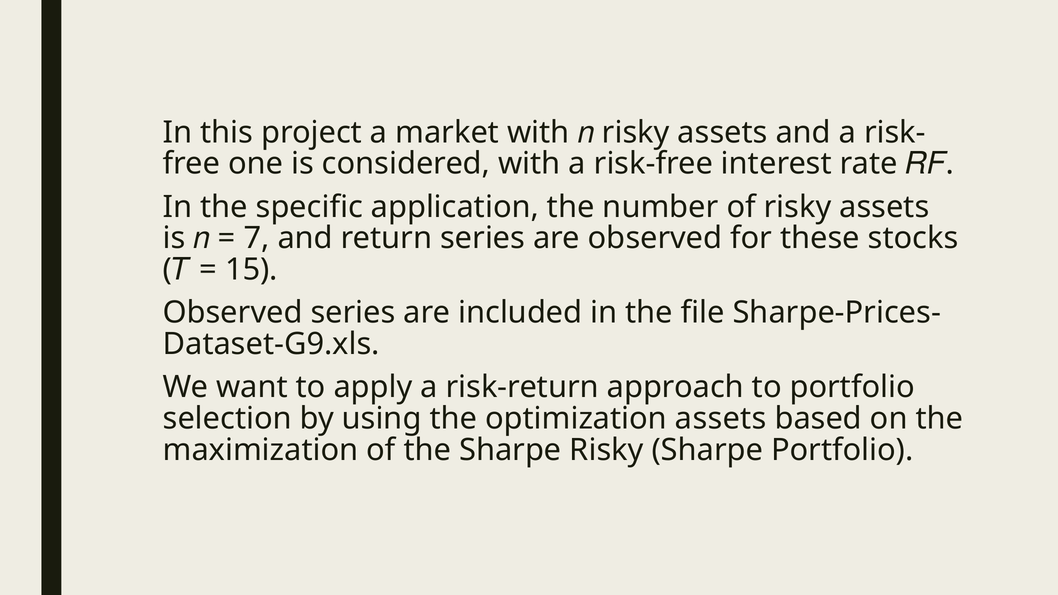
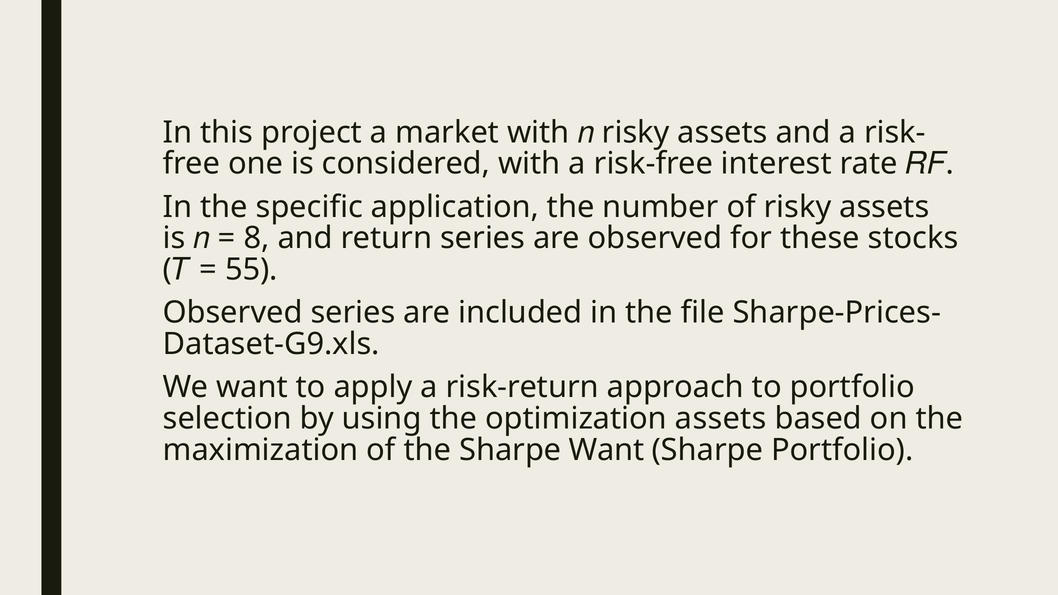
7: 7 -> 8 (257, 238)
15: 15 -> 55 (251, 270)
Sharpe Risky: Risky -> Want (607, 450)
